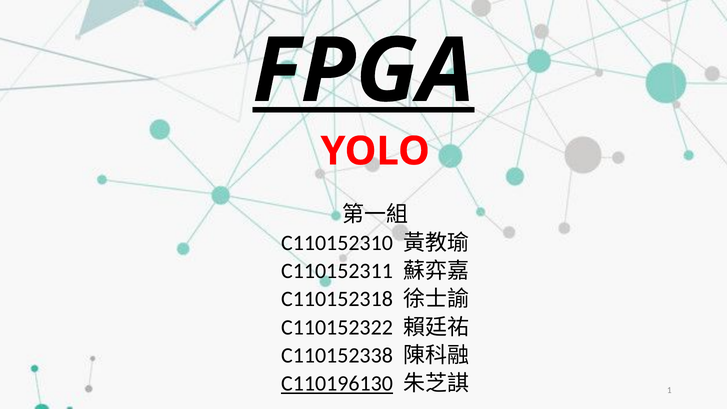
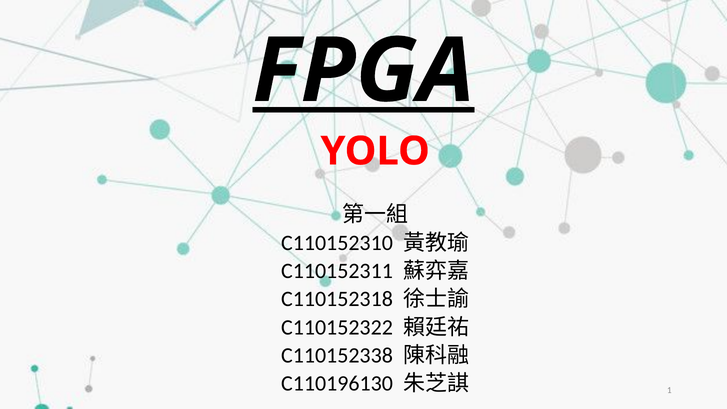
C110196130 underline: present -> none (337, 384)
